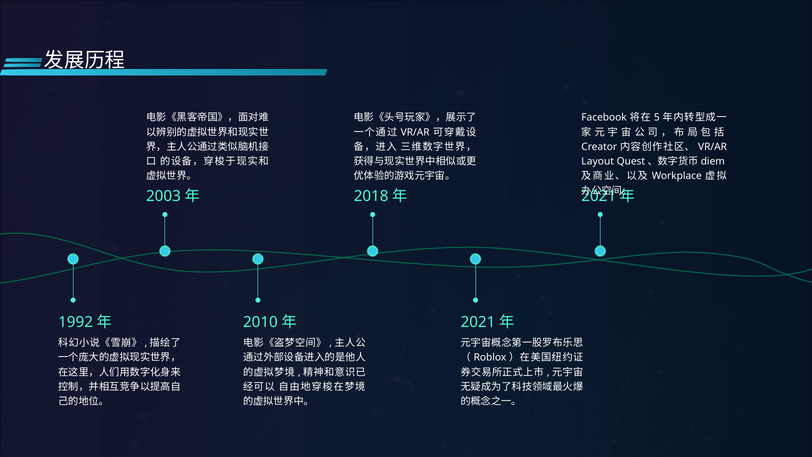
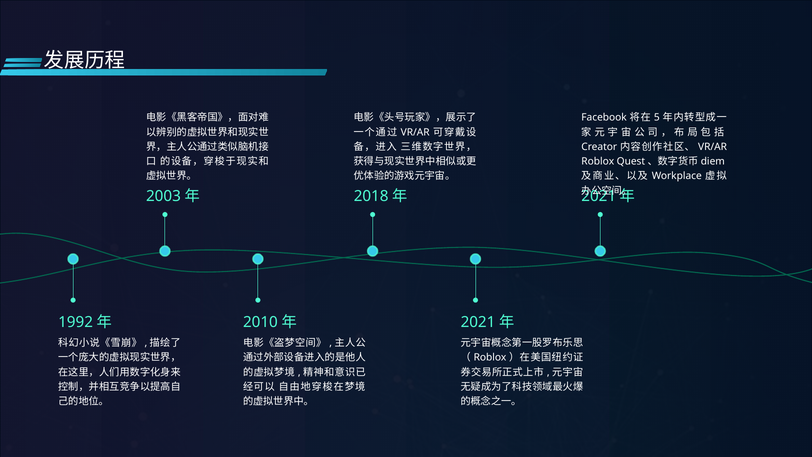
Layout: Layout -> Roblox (598, 161)
